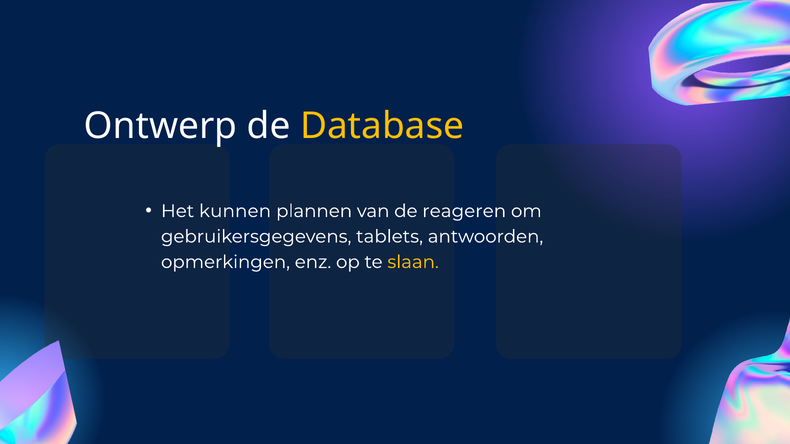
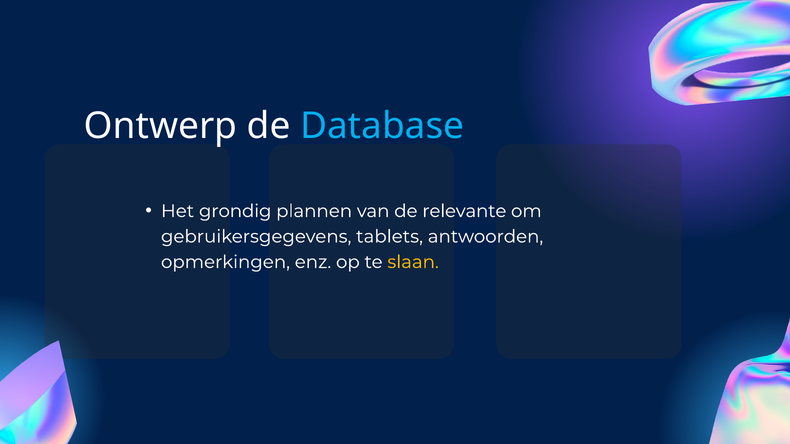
Database colour: yellow -> light blue (382, 126)
kunnen: kunnen -> grondig (235, 211)
reageren: reageren -> relevante (464, 211)
